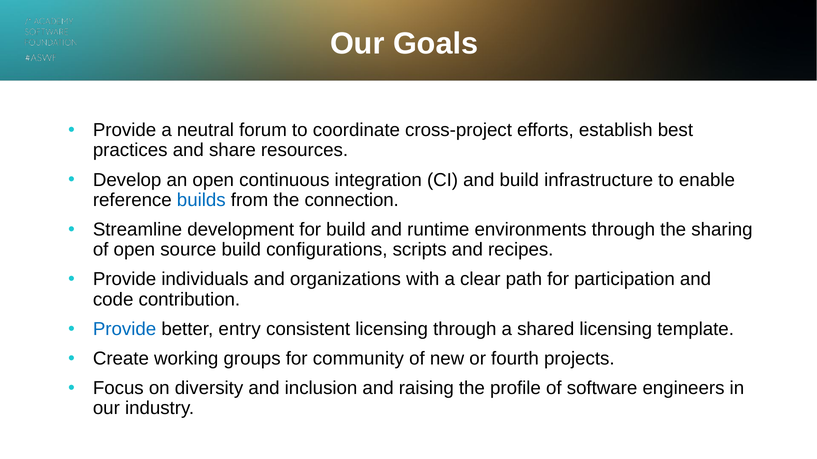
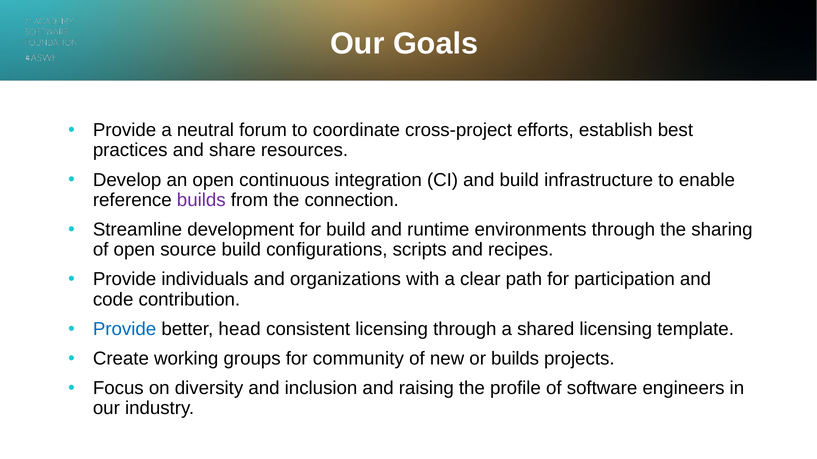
builds colour: blue -> purple (201, 200)
entry: entry -> head (240, 329)
or fourth: fourth -> builds (515, 359)
